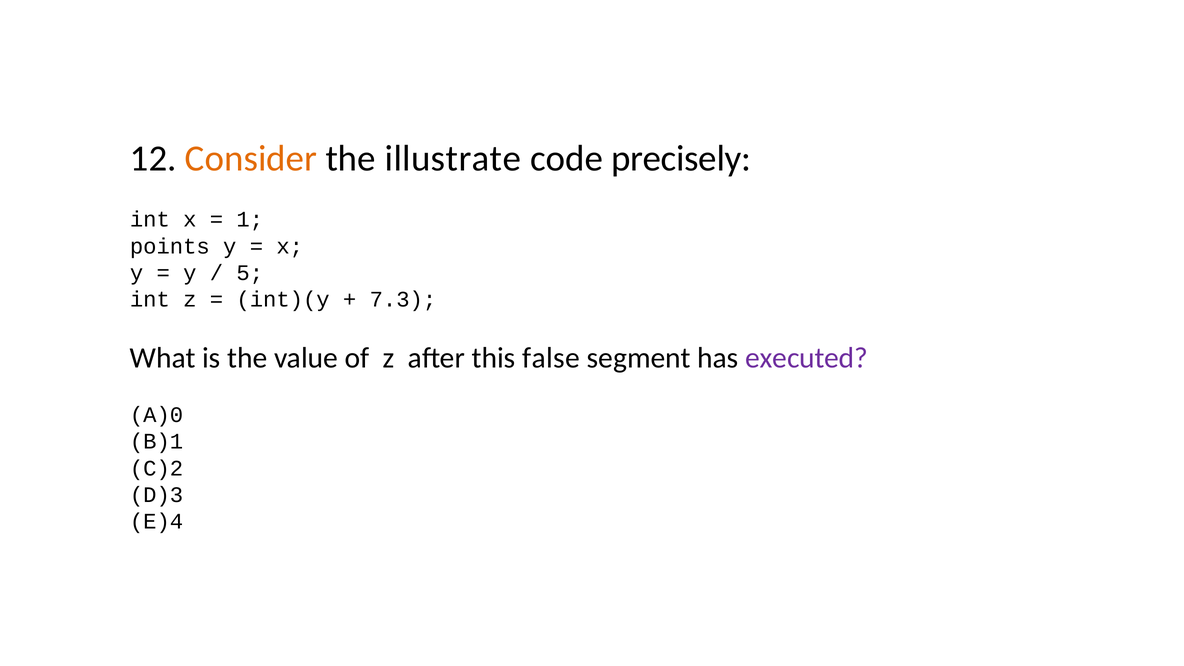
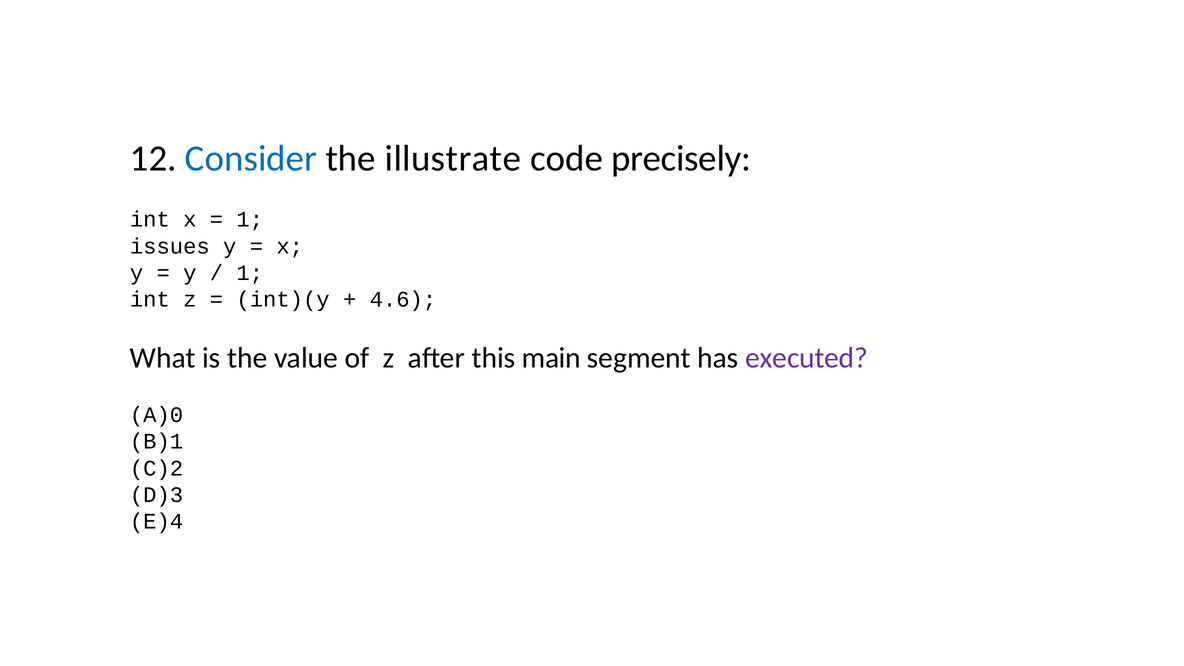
Consider colour: orange -> blue (251, 158)
points: points -> issues (170, 246)
5: 5 -> 1 (250, 273)
7.3: 7.3 -> 4.6 (403, 299)
false: false -> main (551, 358)
